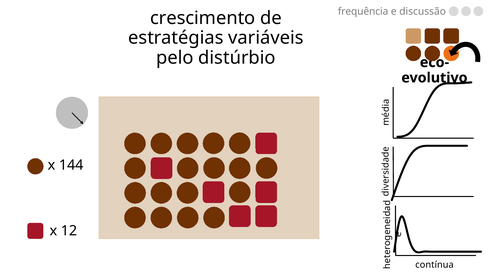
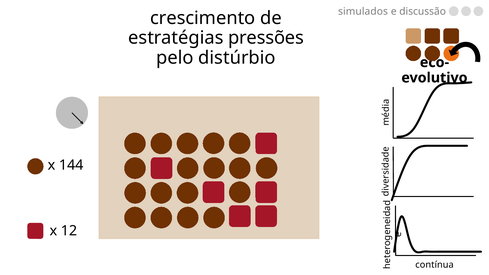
frequência: frequência -> simulados (363, 11)
variáveis: variáveis -> pressões (266, 38)
